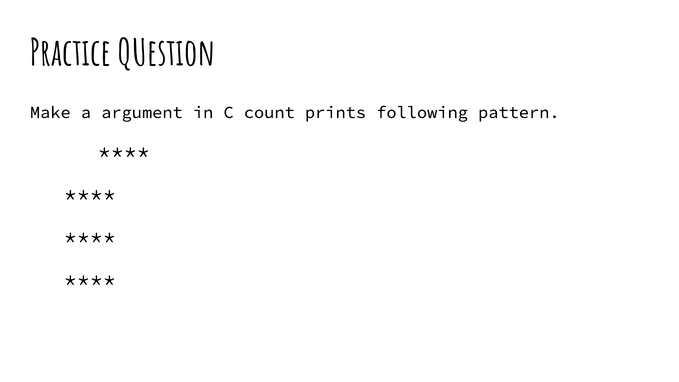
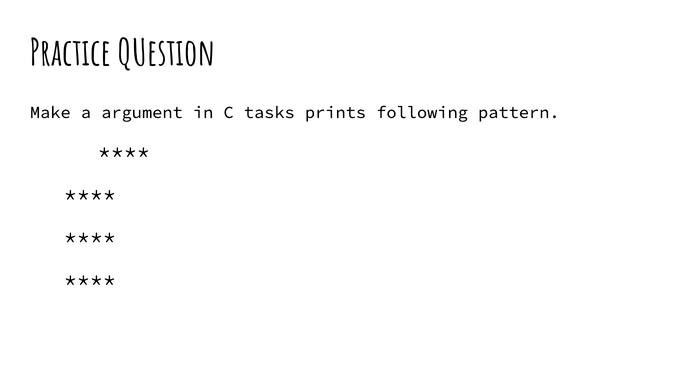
count: count -> tasks (269, 112)
